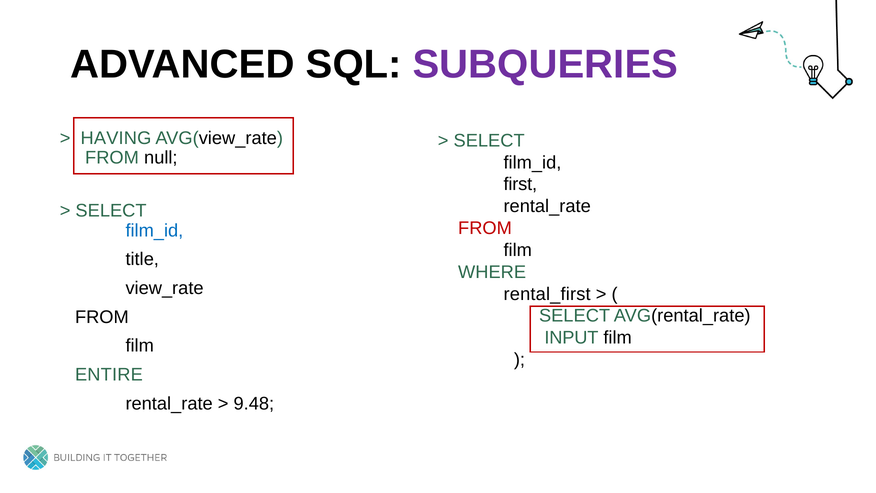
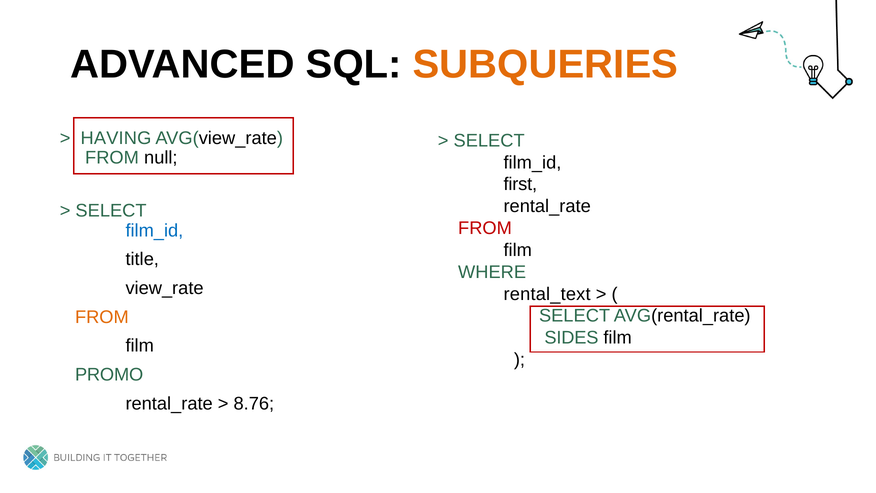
SUBQUERIES colour: purple -> orange (545, 65)
rental_first: rental_first -> rental_text (547, 294)
FROM colour: black -> orange (102, 317)
INPUT: INPUT -> SIDES (571, 338)
ENTIRE: ENTIRE -> PROMO (109, 375)
9.48: 9.48 -> 8.76 (254, 403)
